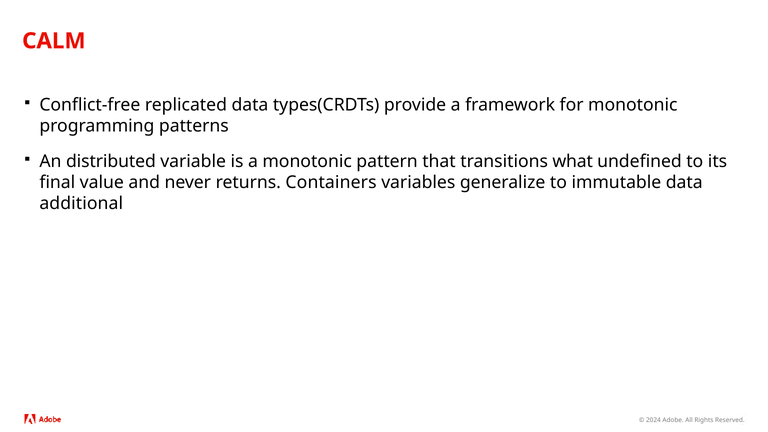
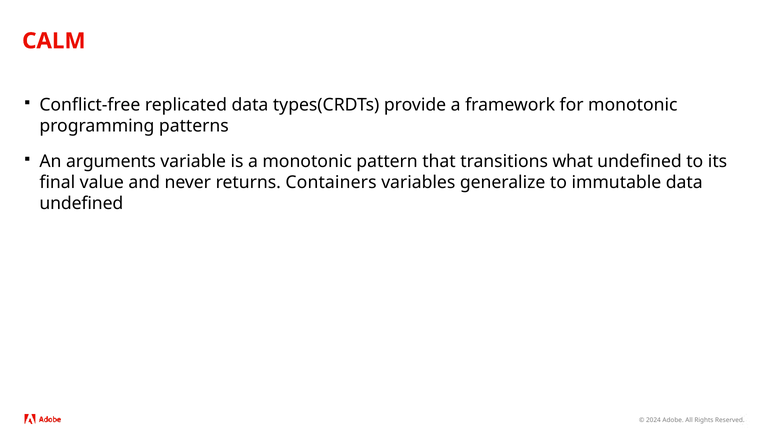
distributed: distributed -> arguments (111, 162)
additional: additional -> undefined (81, 204)
